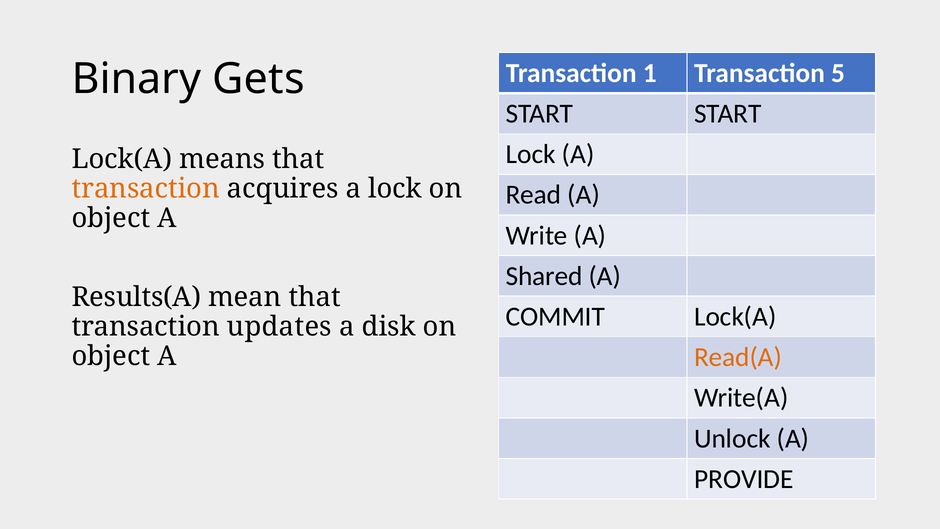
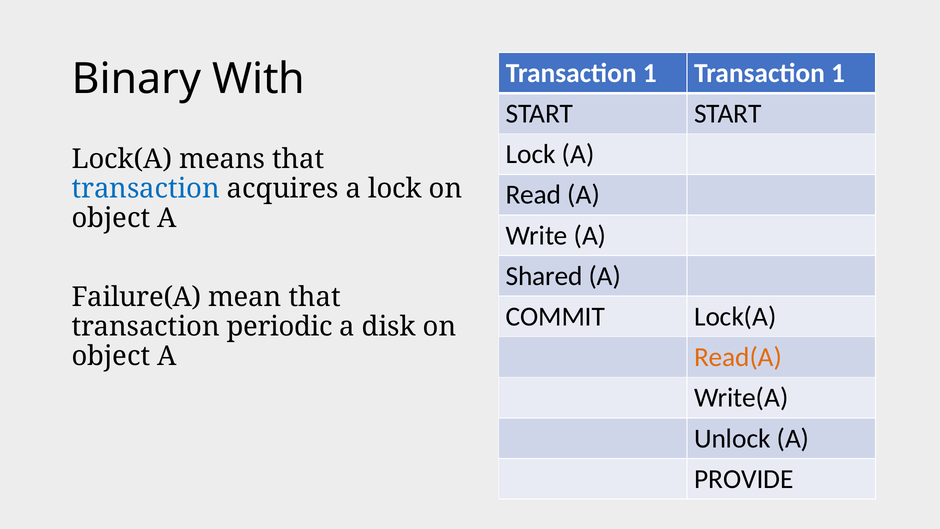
1 Transaction 5: 5 -> 1 (838, 73)
Gets: Gets -> With (259, 79)
transaction colour: orange -> blue (146, 189)
Results(A: Results(A -> Failure(A (136, 297)
updates: updates -> periodic (280, 327)
